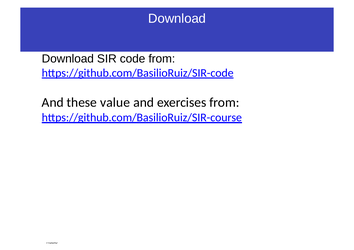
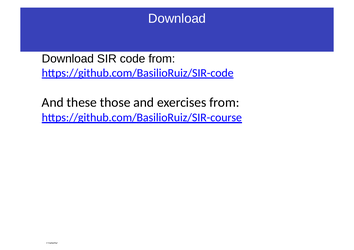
value: value -> those (115, 103)
